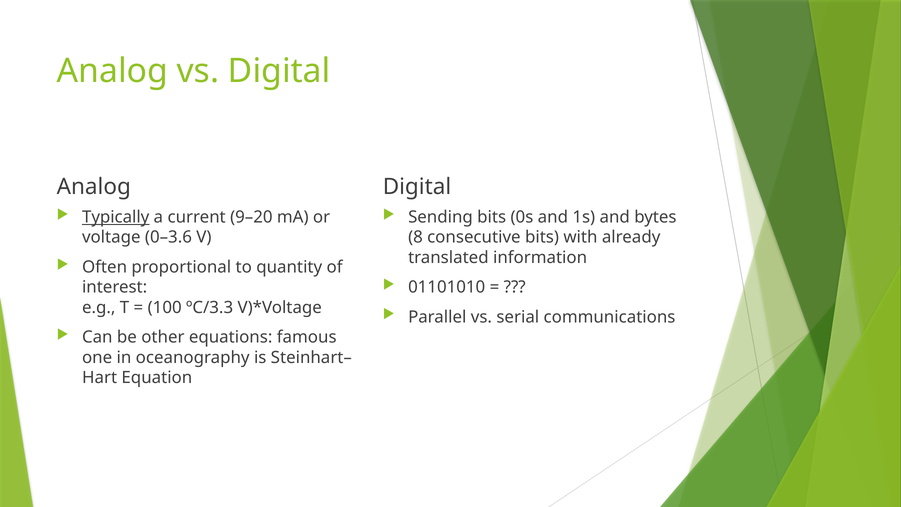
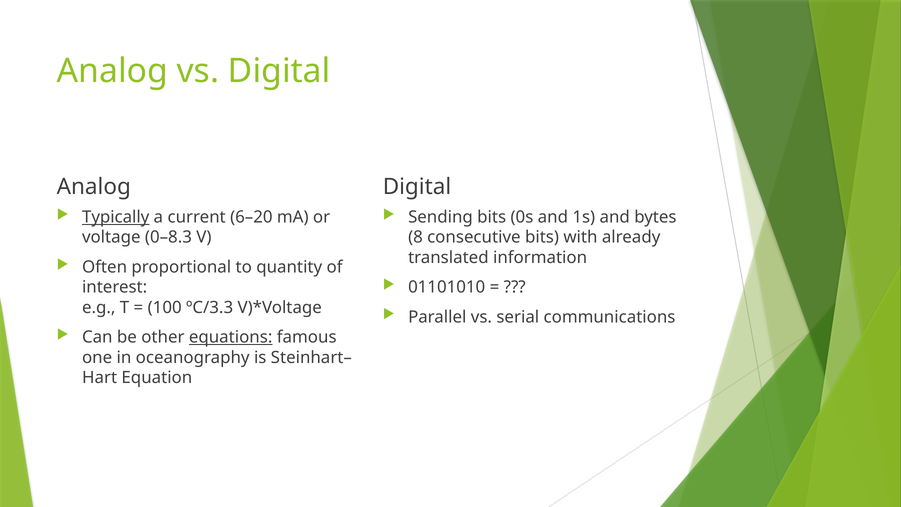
9–20: 9–20 -> 6–20 (251, 217)
0–3.6: 0–3.6 -> 0–8.3 (168, 237)
equations underline: none -> present (231, 337)
